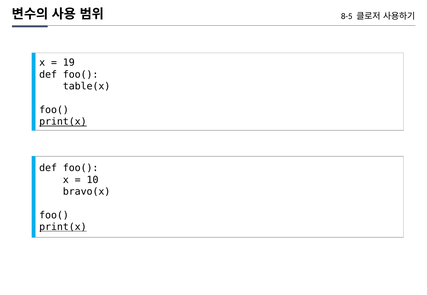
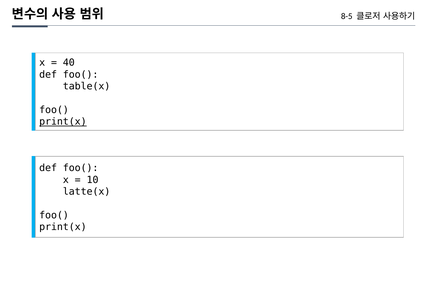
19: 19 -> 40 (69, 63)
bravo(x: bravo(x -> latte(x (87, 192)
print(x underline: present -> none (63, 227)
